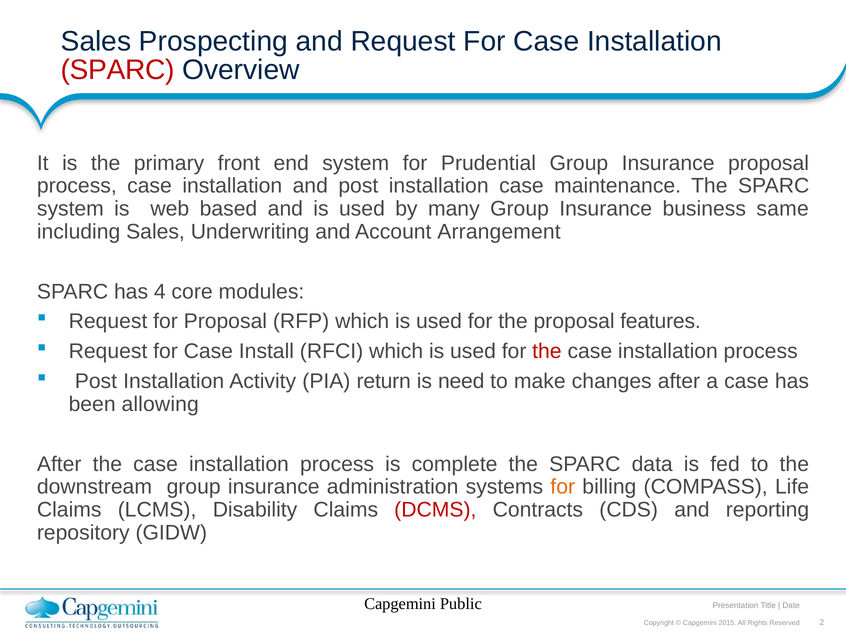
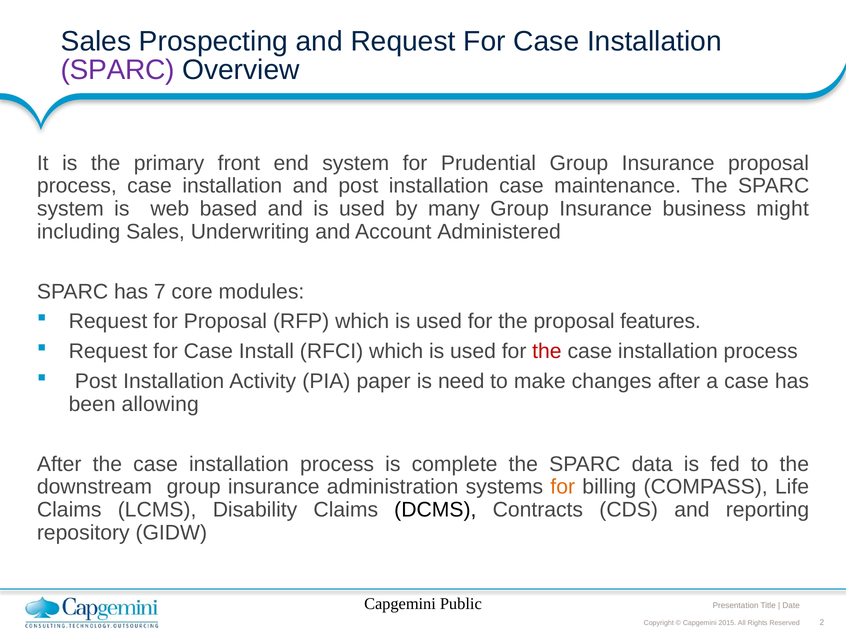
SPARC colour: red -> purple (118, 70)
same: same -> might (783, 209)
Arrangement: Arrangement -> Administered (499, 232)
4: 4 -> 7 (160, 291)
return: return -> paper (384, 381)
DCMS colour: red -> black (435, 509)
